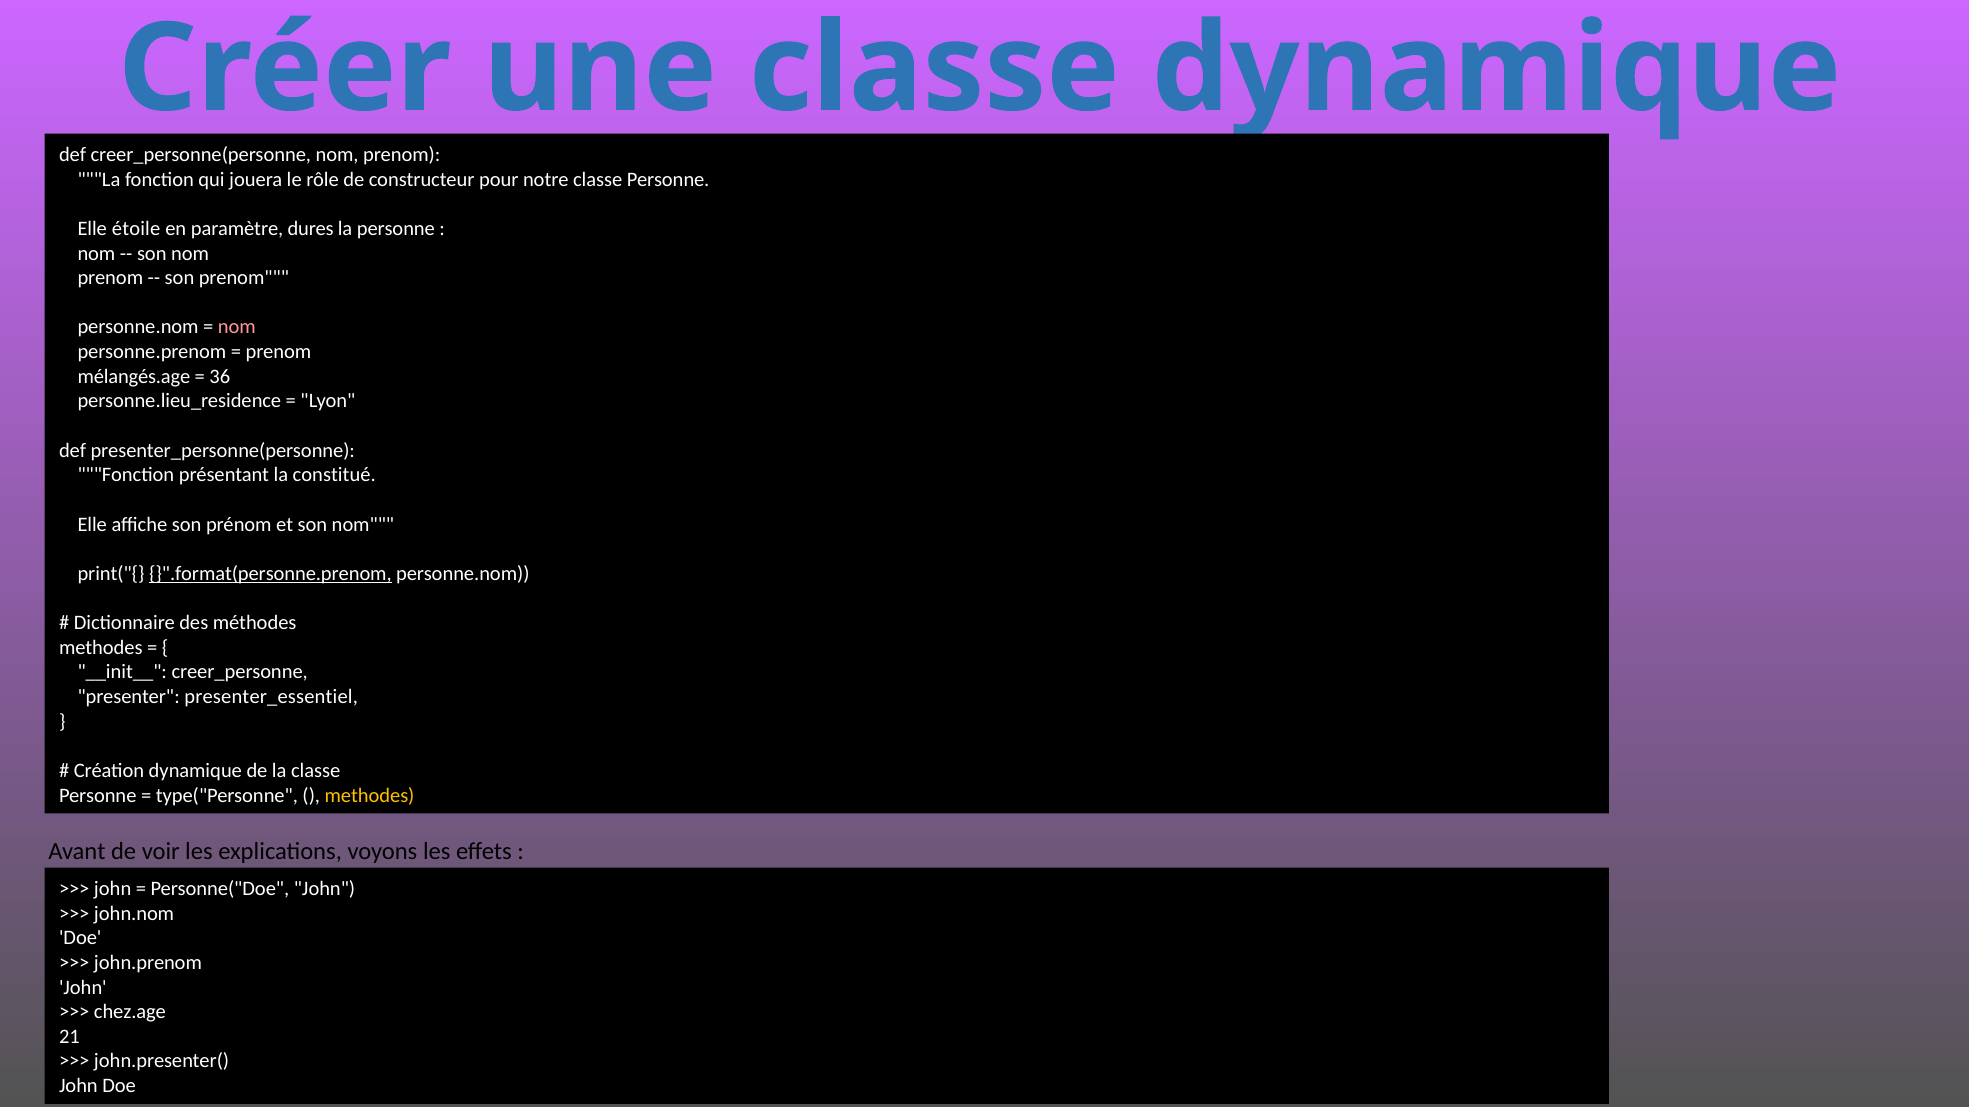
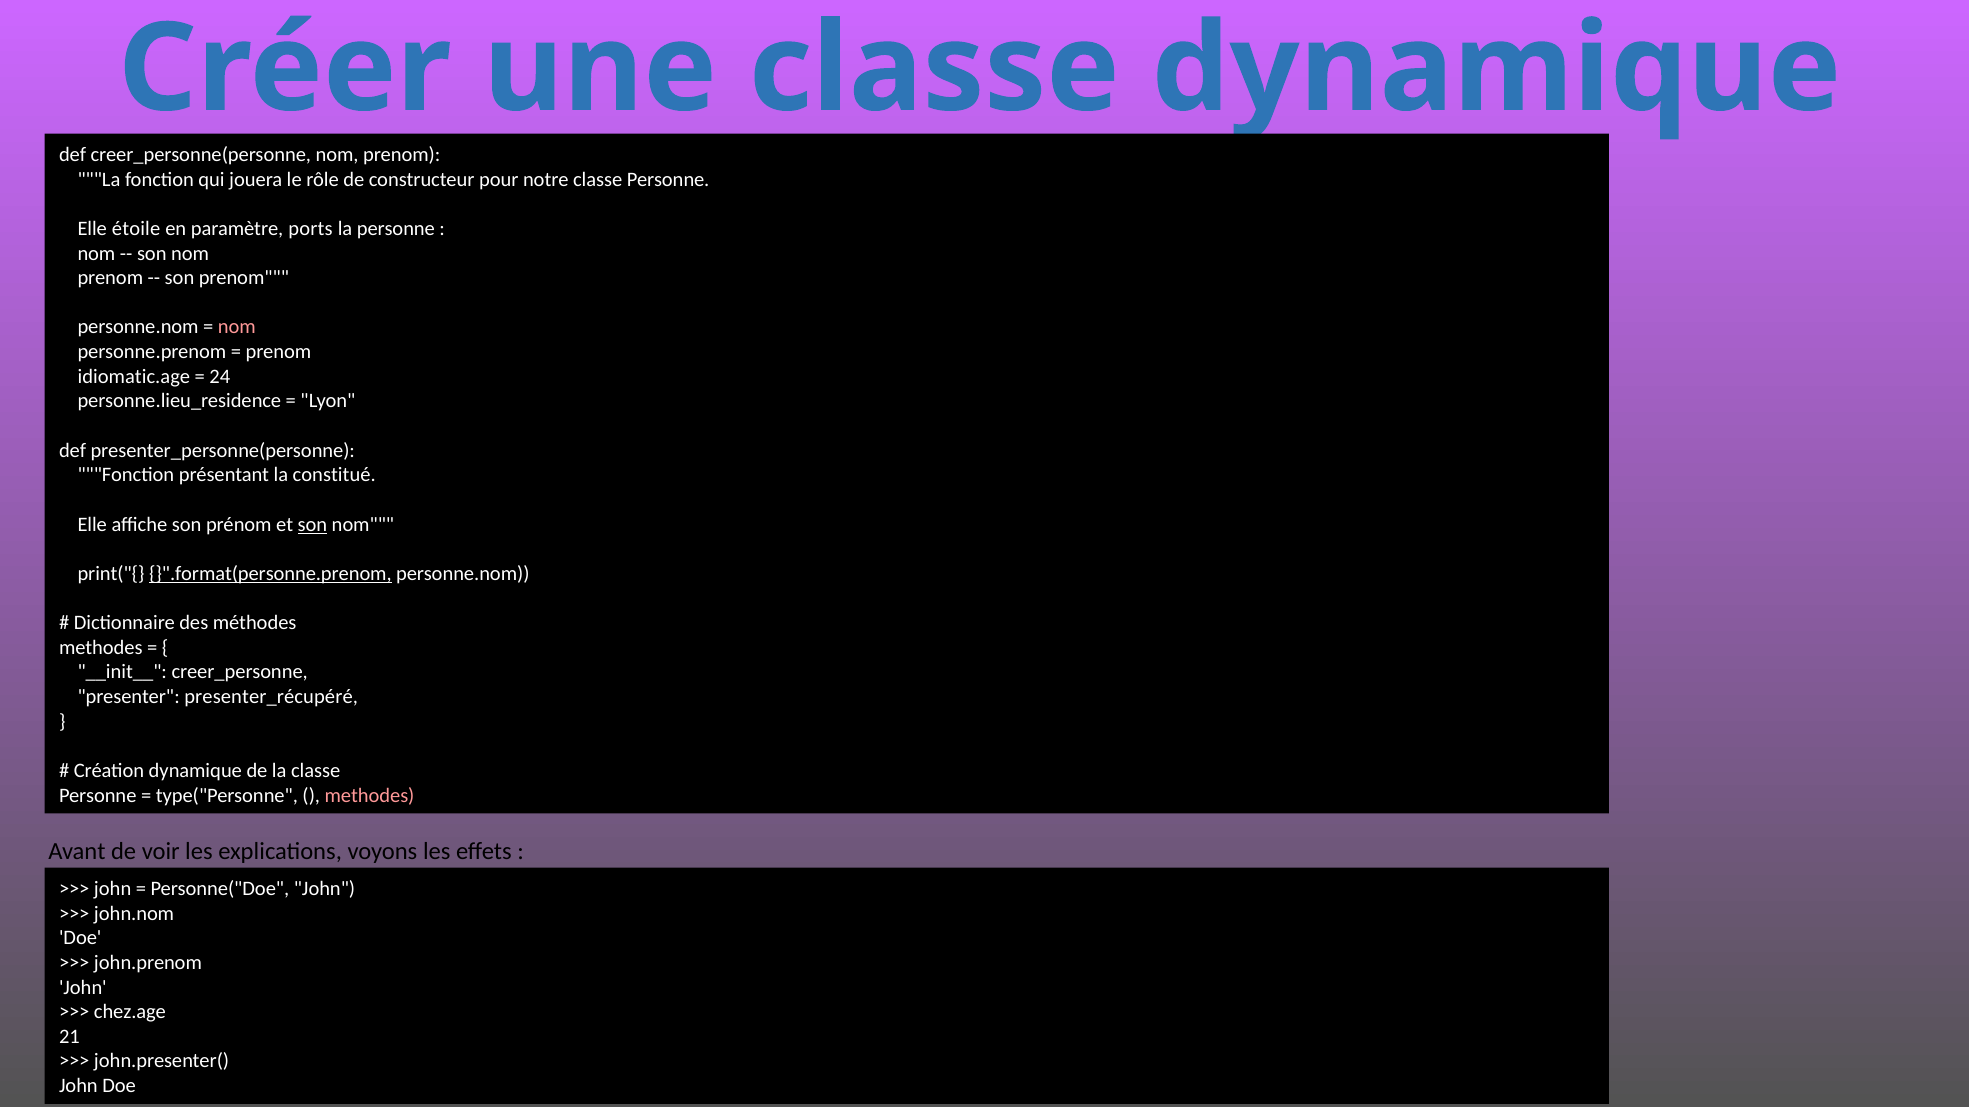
dures: dures -> ports (310, 229)
mélangés.age: mélangés.age -> idiomatic.age (134, 377)
36: 36 -> 24 (220, 377)
son underline: none -> present (312, 525)
presenter_essentiel: presenter_essentiel -> presenter_récupéré (271, 697)
methodes colour: yellow -> pink (370, 796)
